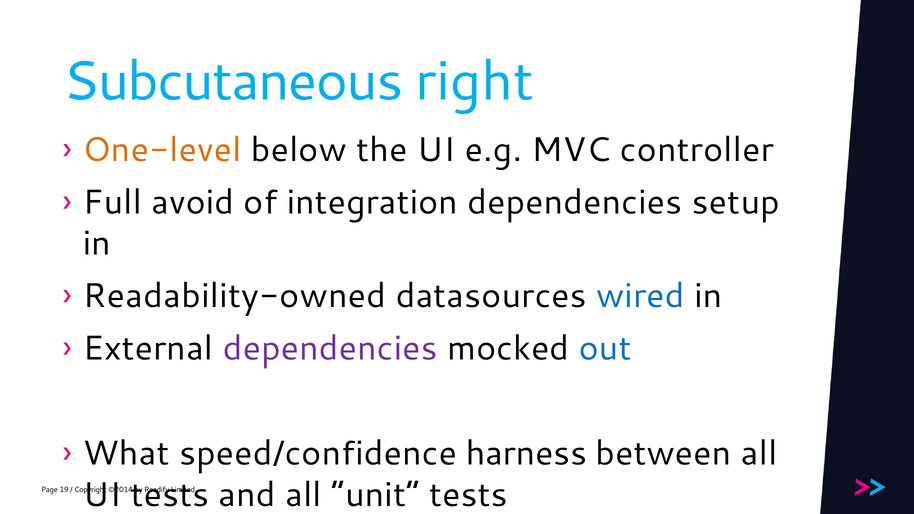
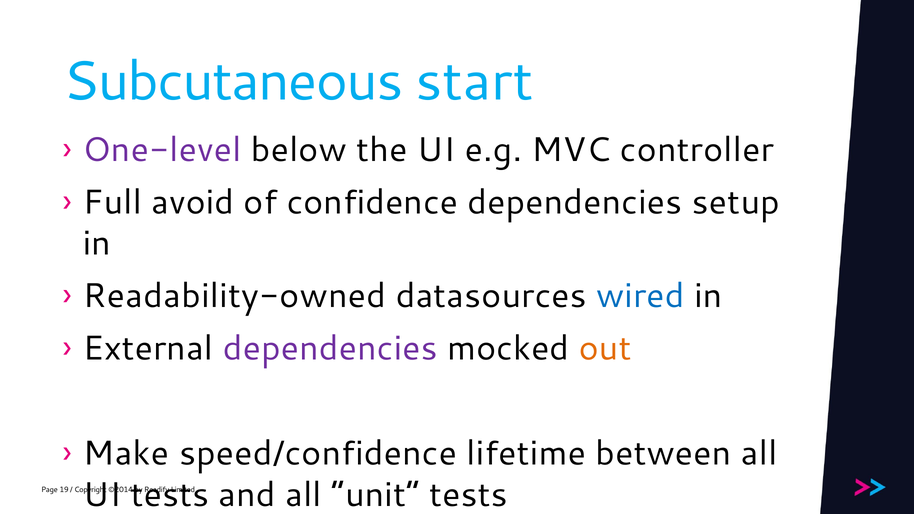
right: right -> start (474, 81)
One-level colour: orange -> purple (162, 150)
integration: integration -> confidence (372, 203)
out colour: blue -> orange (605, 349)
What: What -> Make (126, 454)
harness: harness -> lifetime (526, 454)
